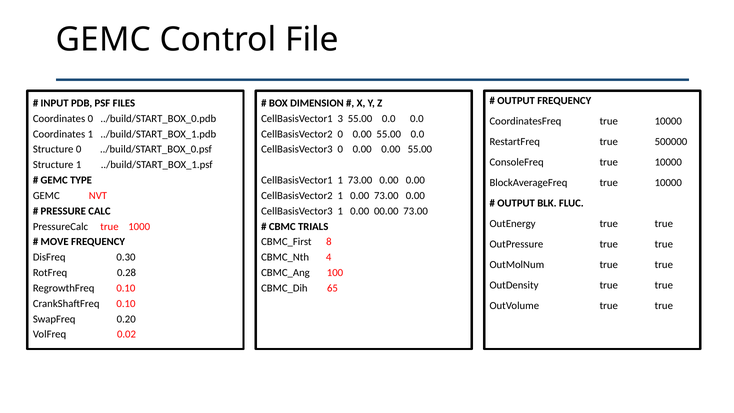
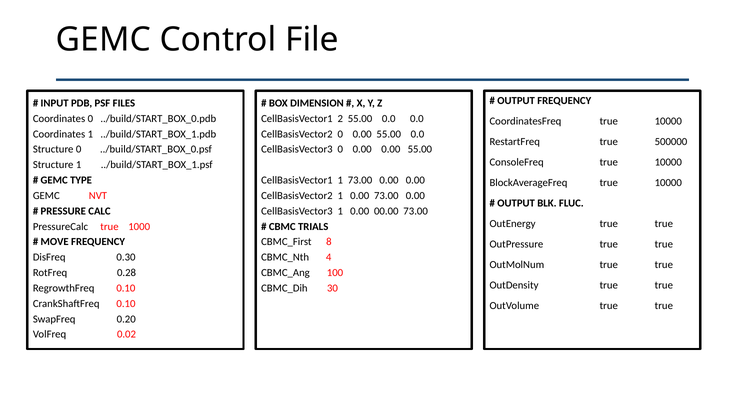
3: 3 -> 2 (340, 119)
65: 65 -> 30 (332, 288)
